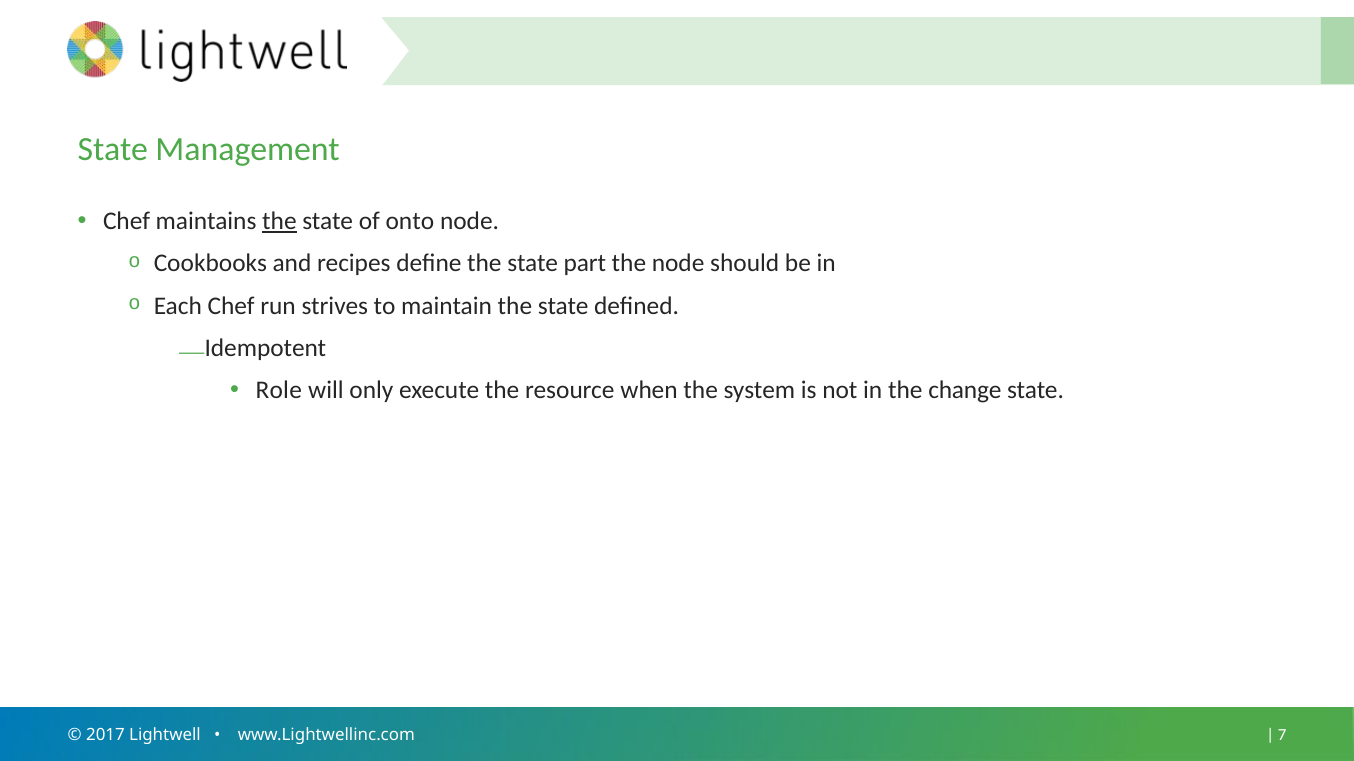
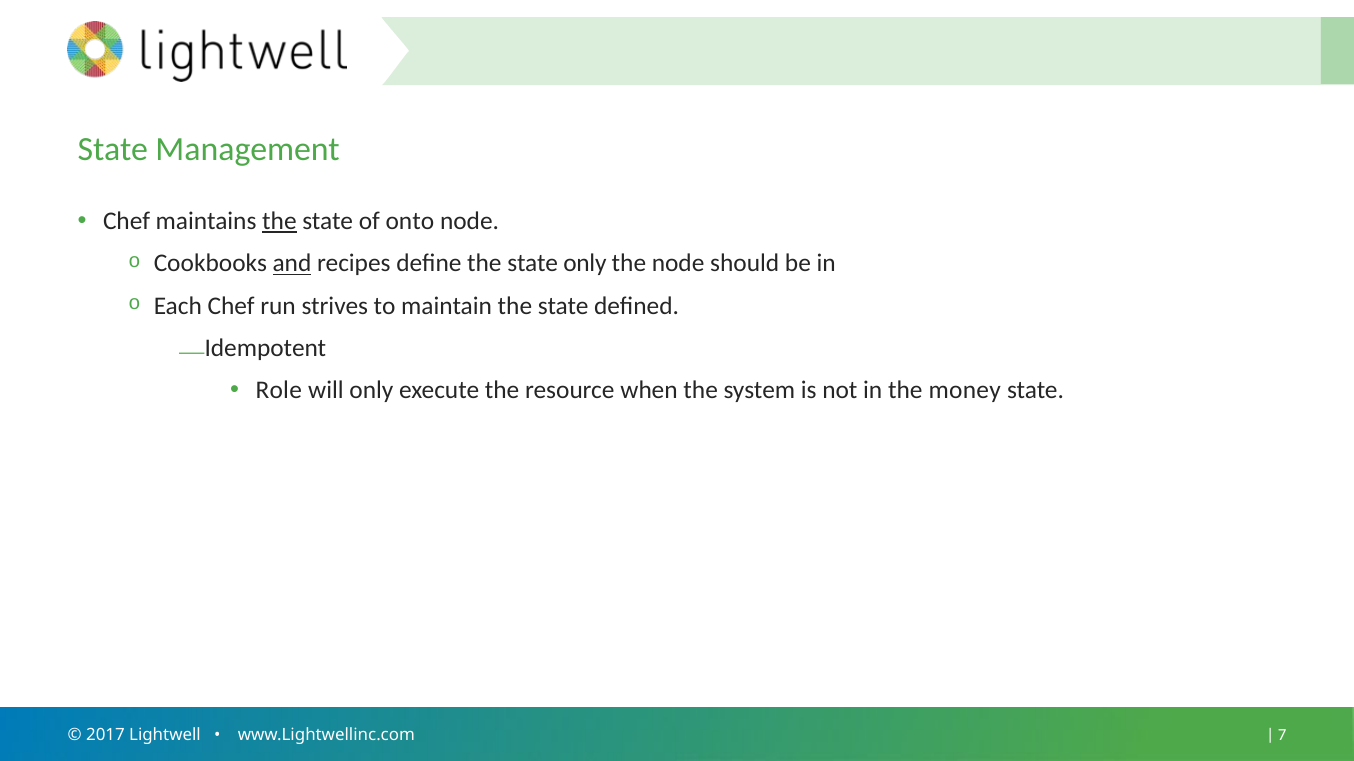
and underline: none -> present (292, 264)
state part: part -> only (585, 264)
change: change -> money (965, 391)
